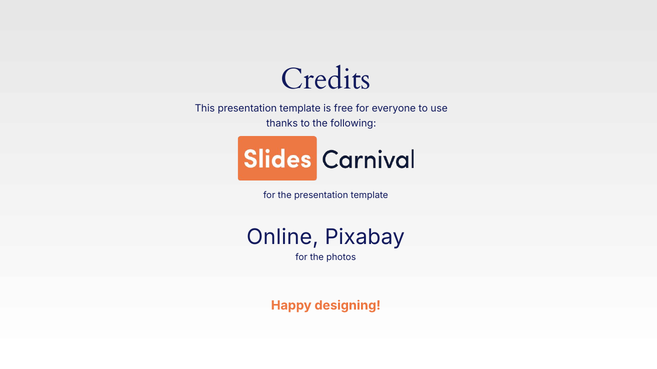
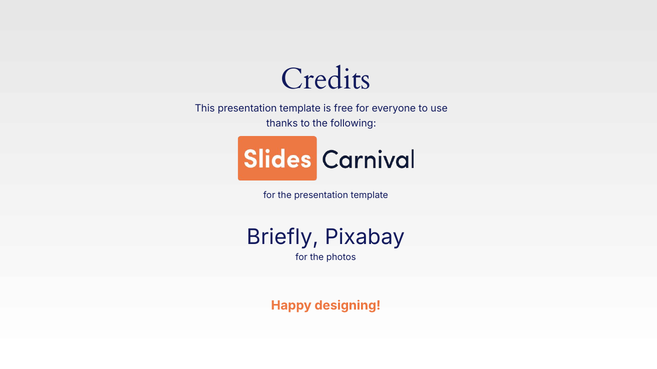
Online: Online -> Briefly (283, 237)
